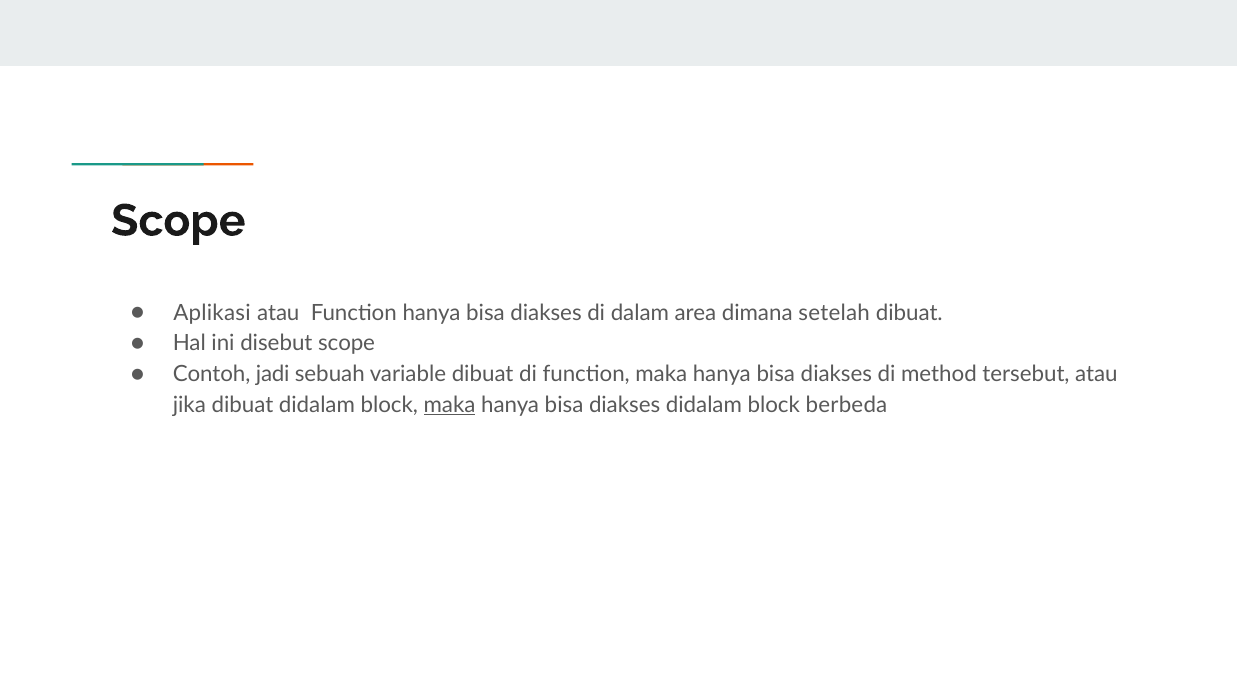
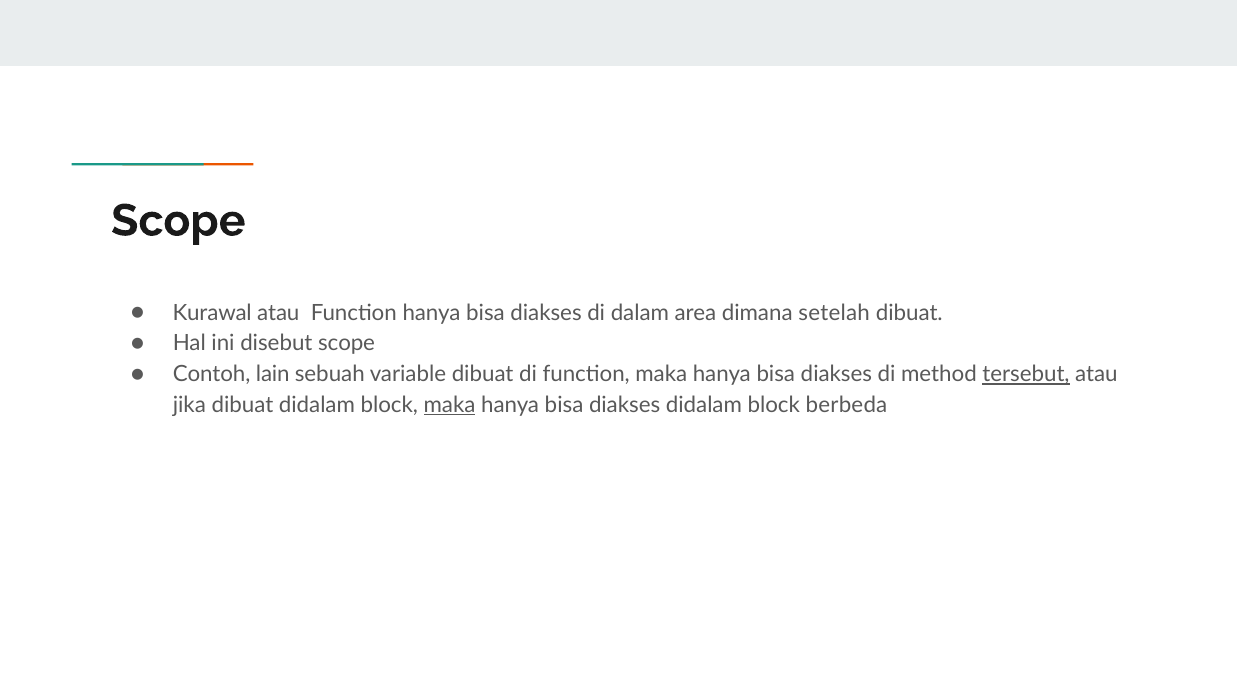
Aplikasi: Aplikasi -> Kurawal (212, 313)
jadi: jadi -> lain (273, 374)
tersebut underline: none -> present (1026, 374)
